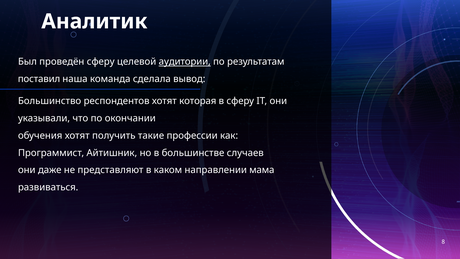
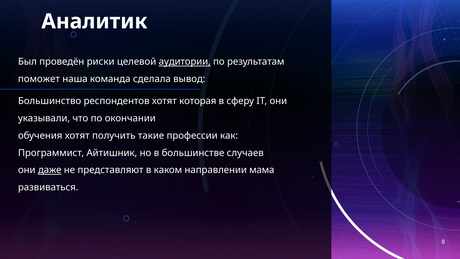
проведён сферу: сферу -> риски (101, 62)
поставил: поставил -> поможет (39, 79)
даже underline: none -> present (50, 170)
